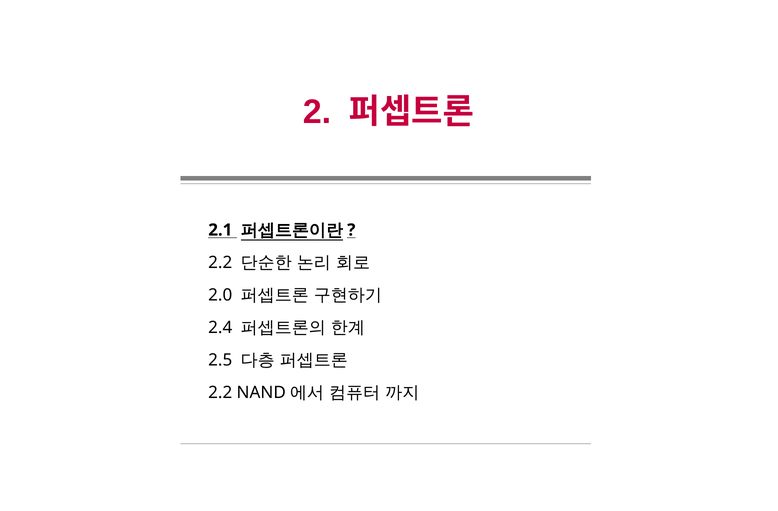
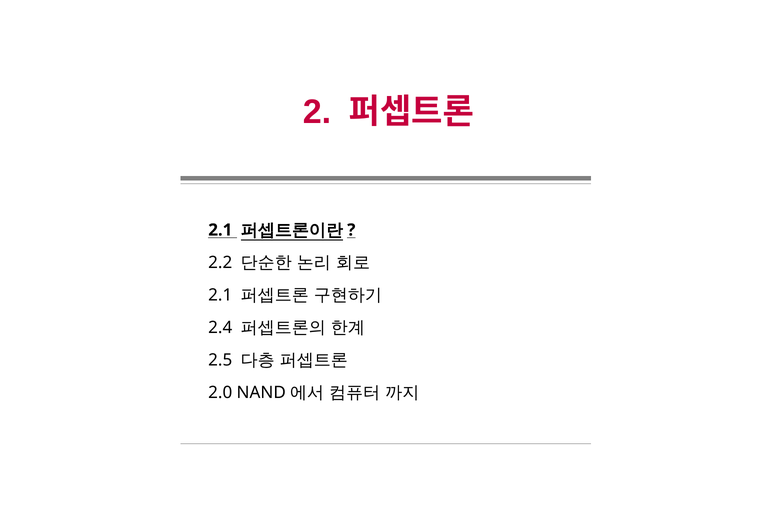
2.0: 2.0 -> 2.1 (220, 295)
2.2: 2.2 -> 2.0 (220, 393)
